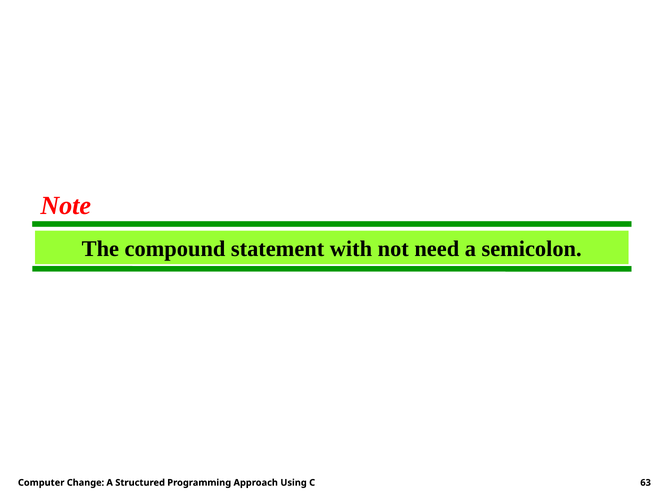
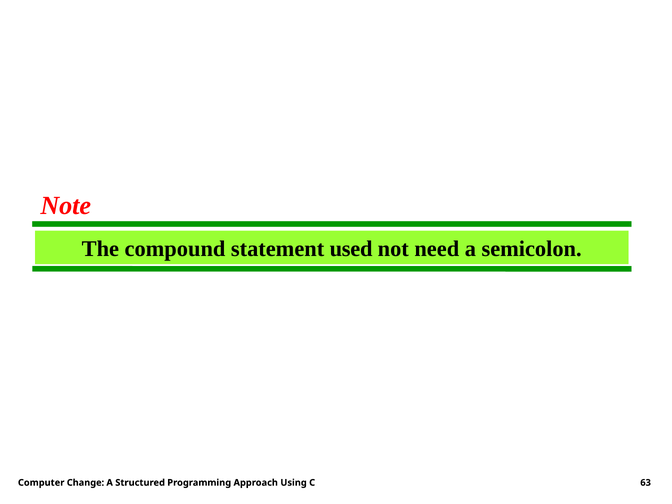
with: with -> used (351, 249)
